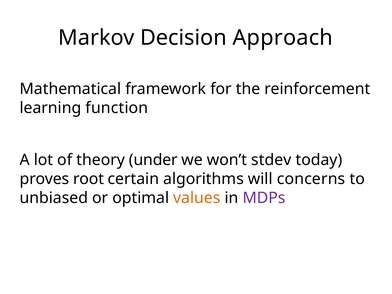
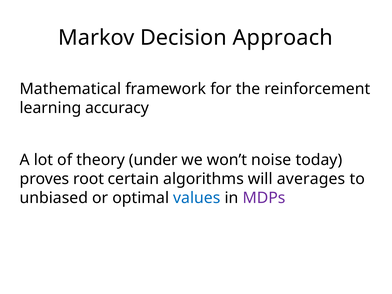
function: function -> accuracy (117, 108)
stdev: stdev -> noise (271, 160)
concerns: concerns -> averages (311, 179)
values colour: orange -> blue (197, 198)
